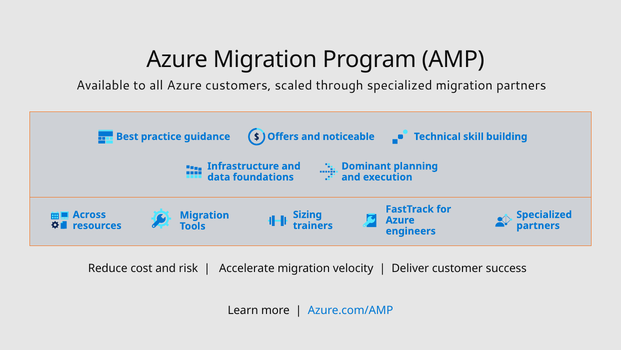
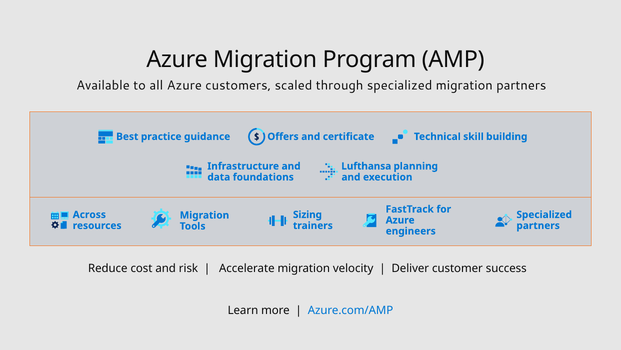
noticeable: noticeable -> certificate (349, 136)
Dominant: Dominant -> Lufthansa (366, 166)
